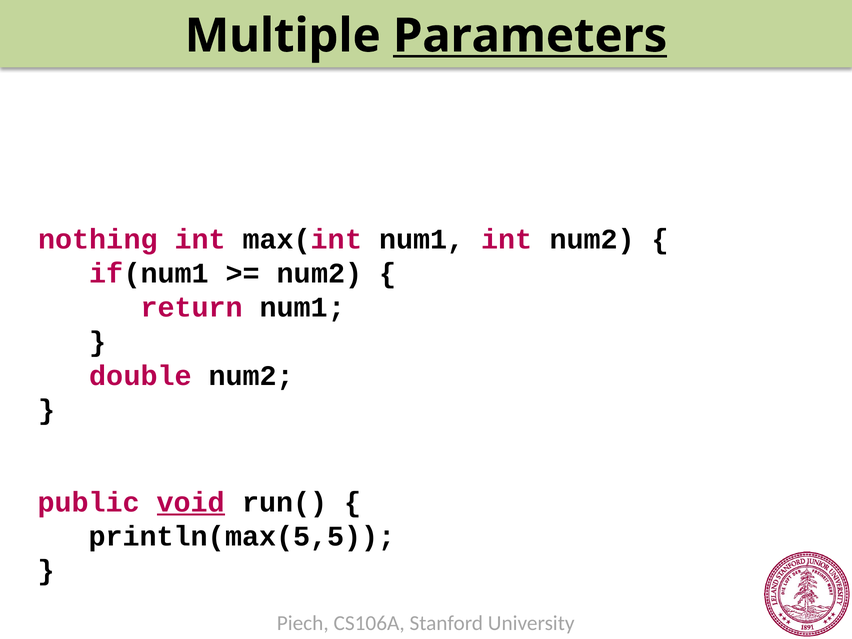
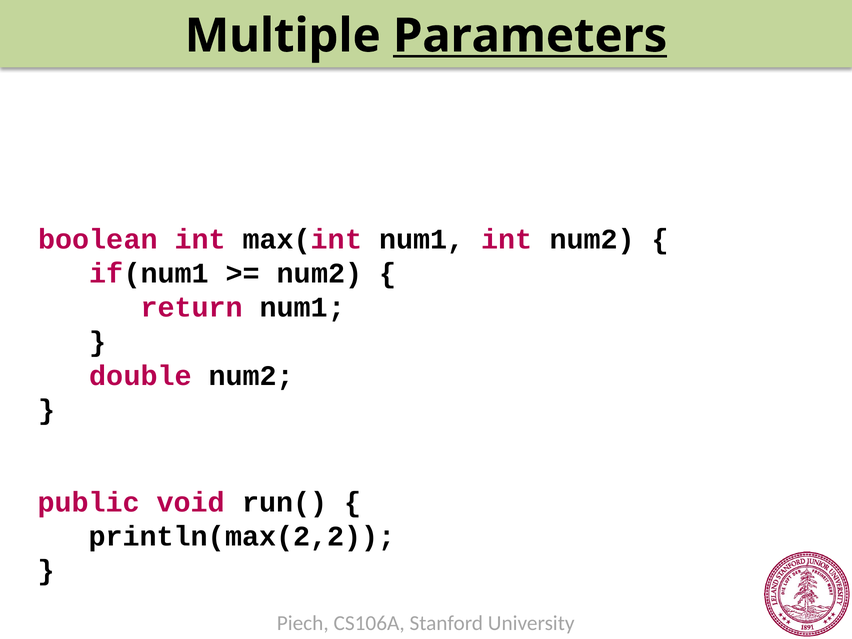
nothing: nothing -> boolean (98, 239)
void underline: present -> none (191, 502)
println(max(5,5: println(max(5,5 -> println(max(2,2 (242, 536)
